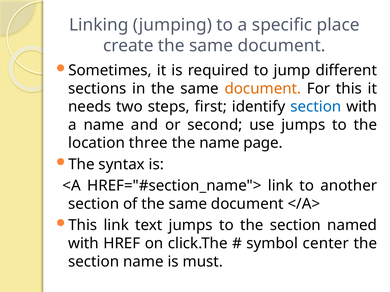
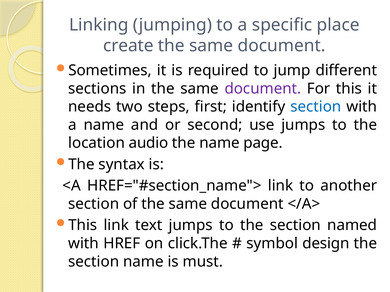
document colour: orange -> purple (263, 89)
three: three -> audio (149, 143)
center: center -> design (326, 244)
